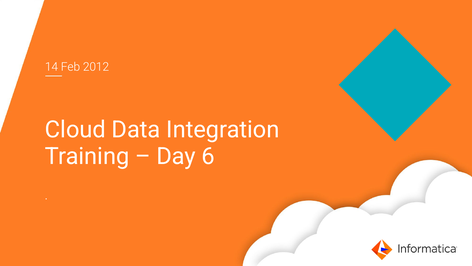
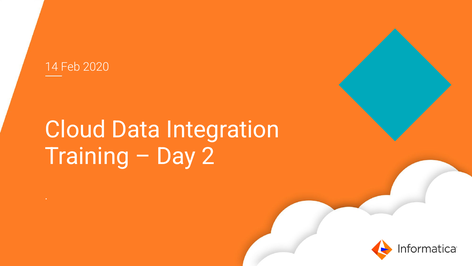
2012: 2012 -> 2020 (96, 67)
6: 6 -> 2 (208, 156)
